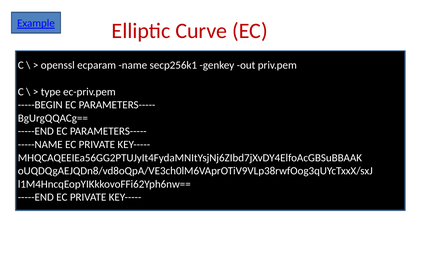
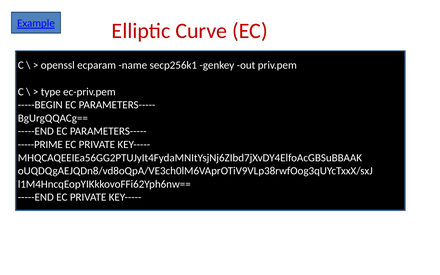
-----NAME: -----NAME -> -----PRIME (40, 145)
